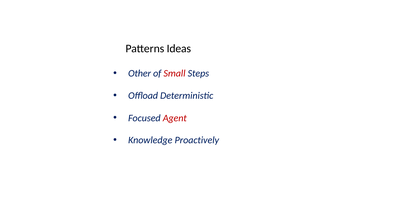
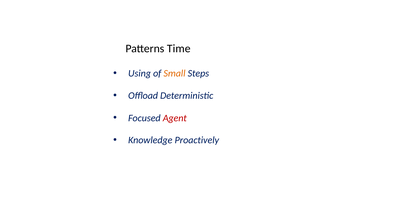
Ideas: Ideas -> Time (179, 49)
Other: Other -> Using (140, 74)
Small colour: red -> orange (174, 74)
